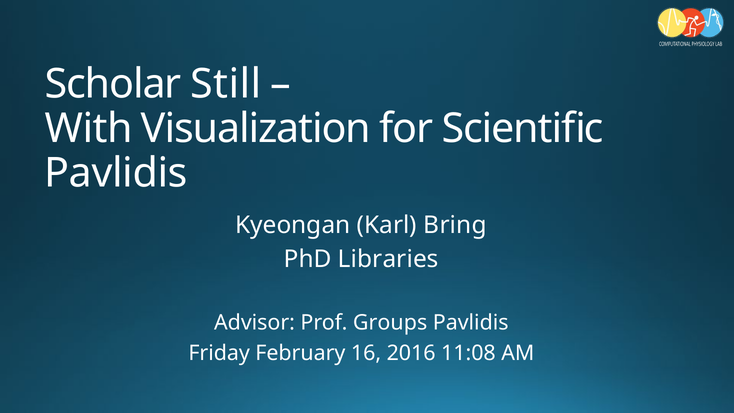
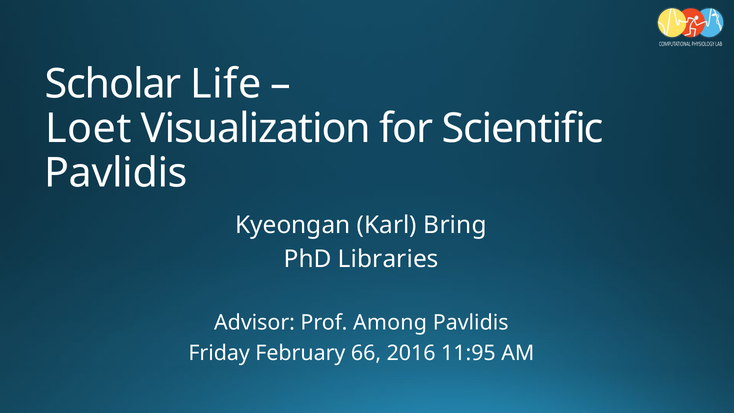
Still: Still -> Life (226, 84)
With: With -> Loet (88, 128)
Groups: Groups -> Among (390, 322)
16: 16 -> 66 (366, 353)
11:08: 11:08 -> 11:95 (468, 353)
